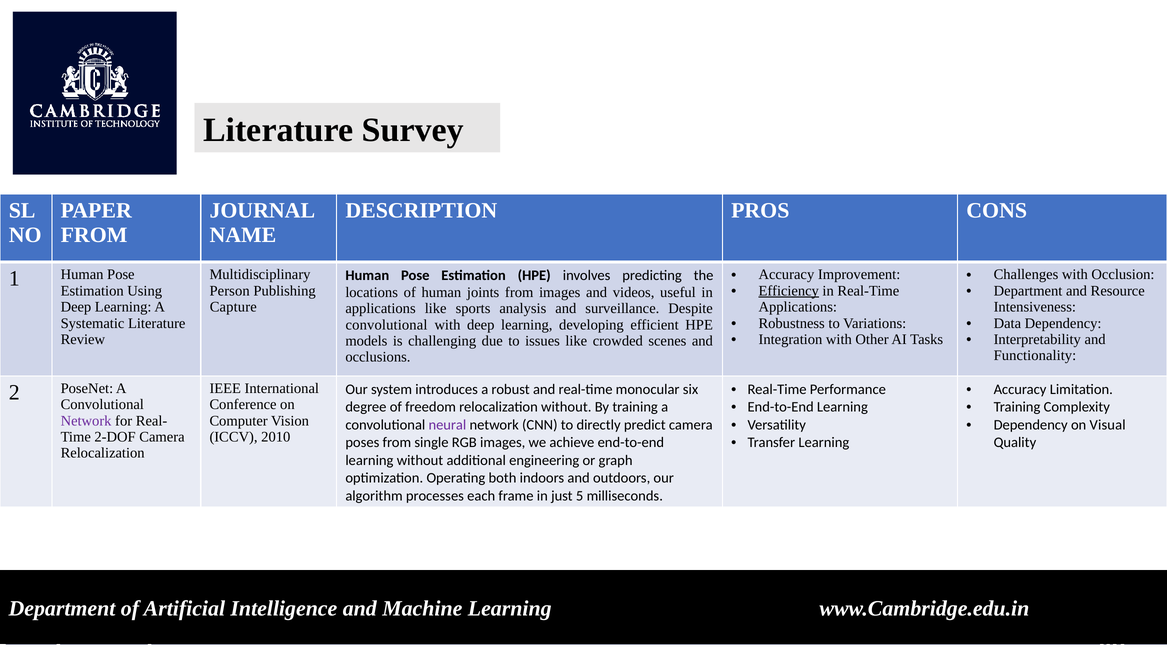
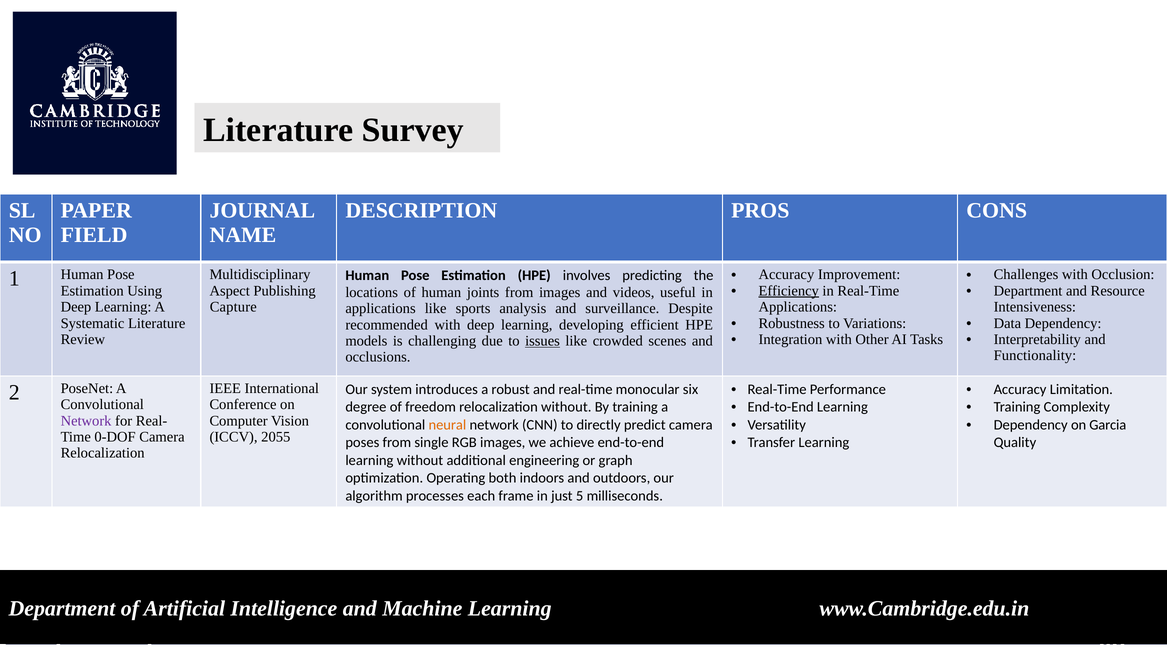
FROM: FROM -> FIELD (94, 235)
Person: Person -> Aspect (230, 291)
convolutional: convolutional -> recommended (387, 325)
issues underline: none -> present (543, 341)
Visual: Visual -> Garcia (1108, 425)
neural colour: purple -> orange (447, 425)
2-DOF: 2-DOF -> 0-DOF (115, 437)
2010: 2010 -> 2055 (276, 437)
